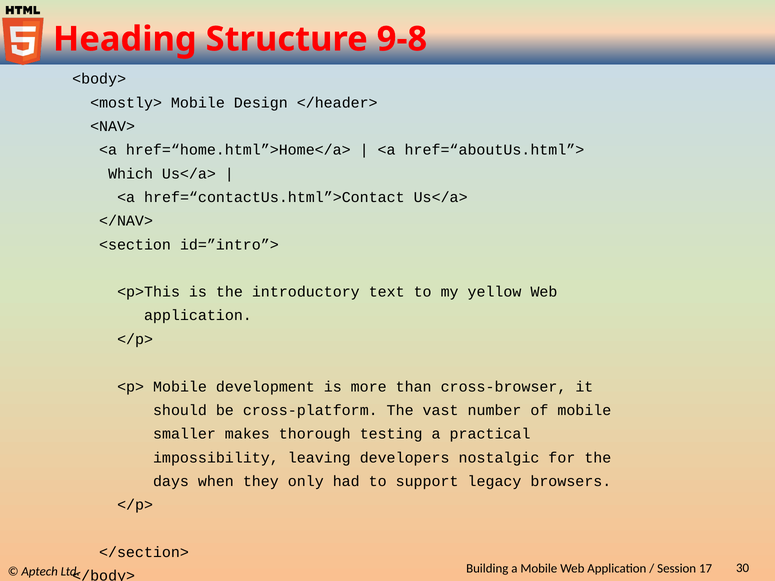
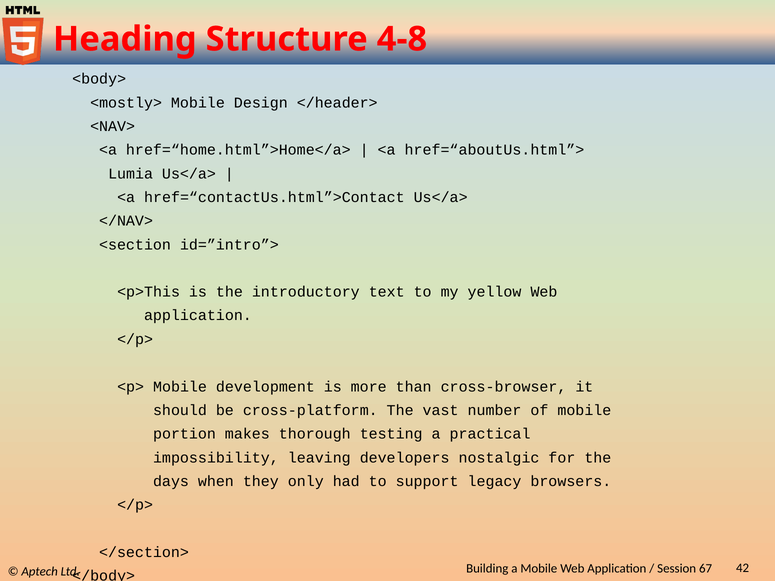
9-8: 9-8 -> 4-8 (402, 39)
Which: Which -> Lumia (131, 174)
smaller: smaller -> portion (184, 434)
17: 17 -> 67 (706, 569)
30: 30 -> 42 (743, 568)
